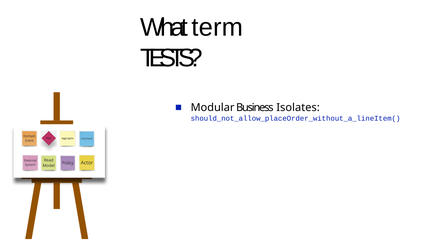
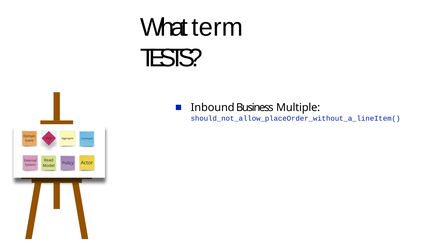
Modular: Modular -> Inbound (213, 107)
Isolates: Isolates -> Multiple (298, 107)
